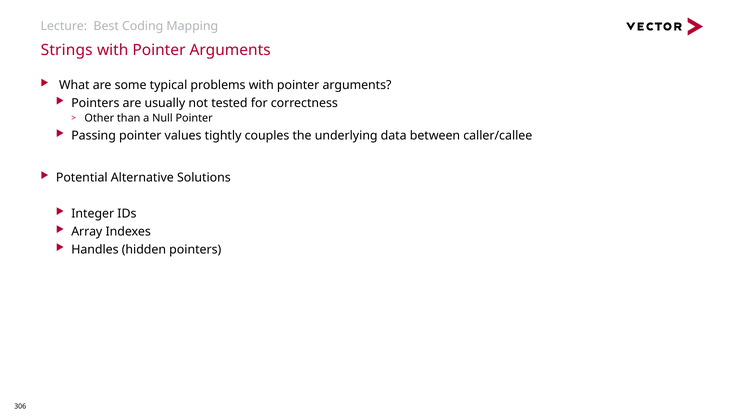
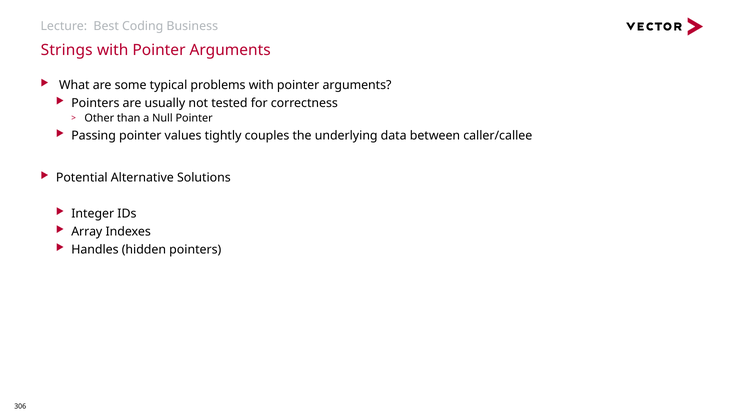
Mapping: Mapping -> Business (192, 26)
